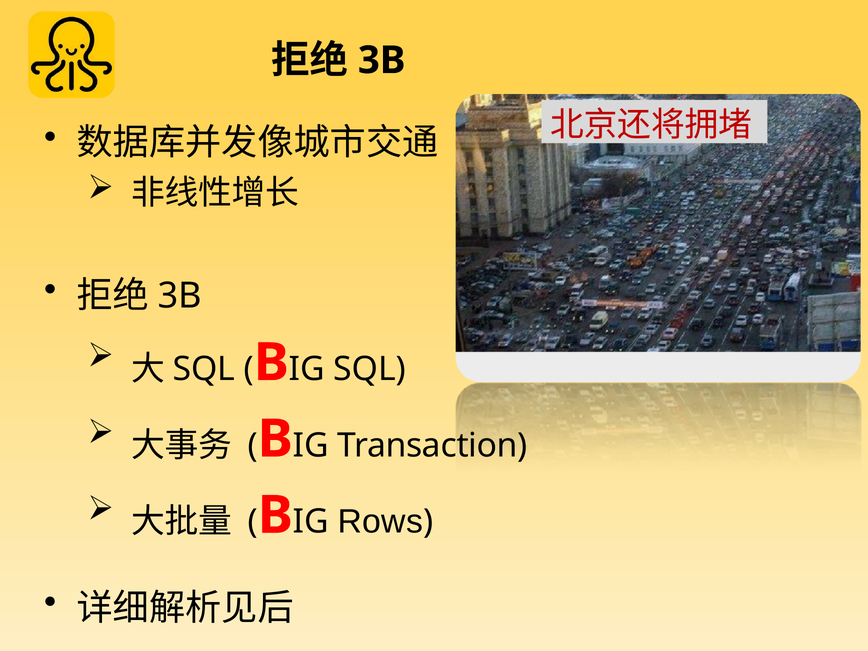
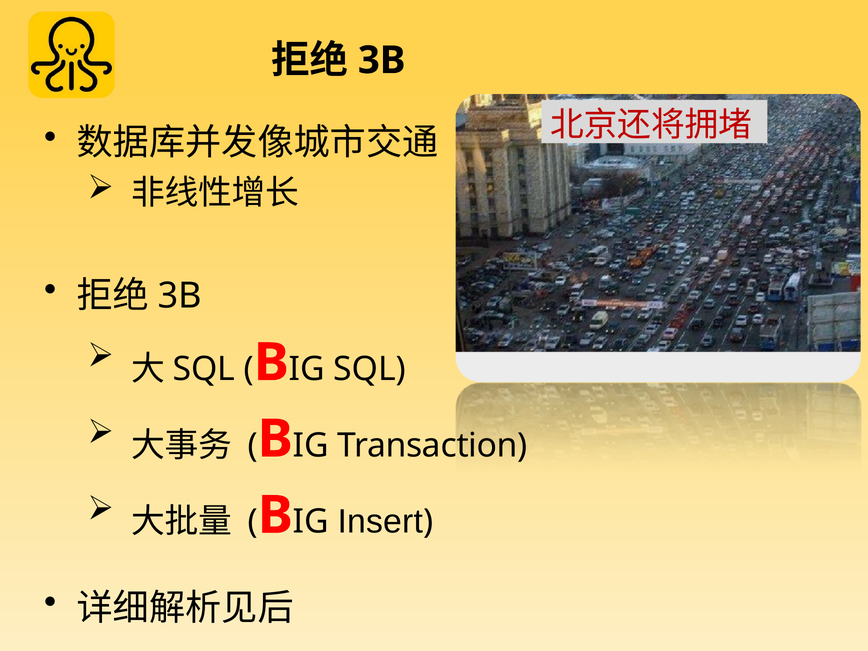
Rows: Rows -> Insert (380, 522)
